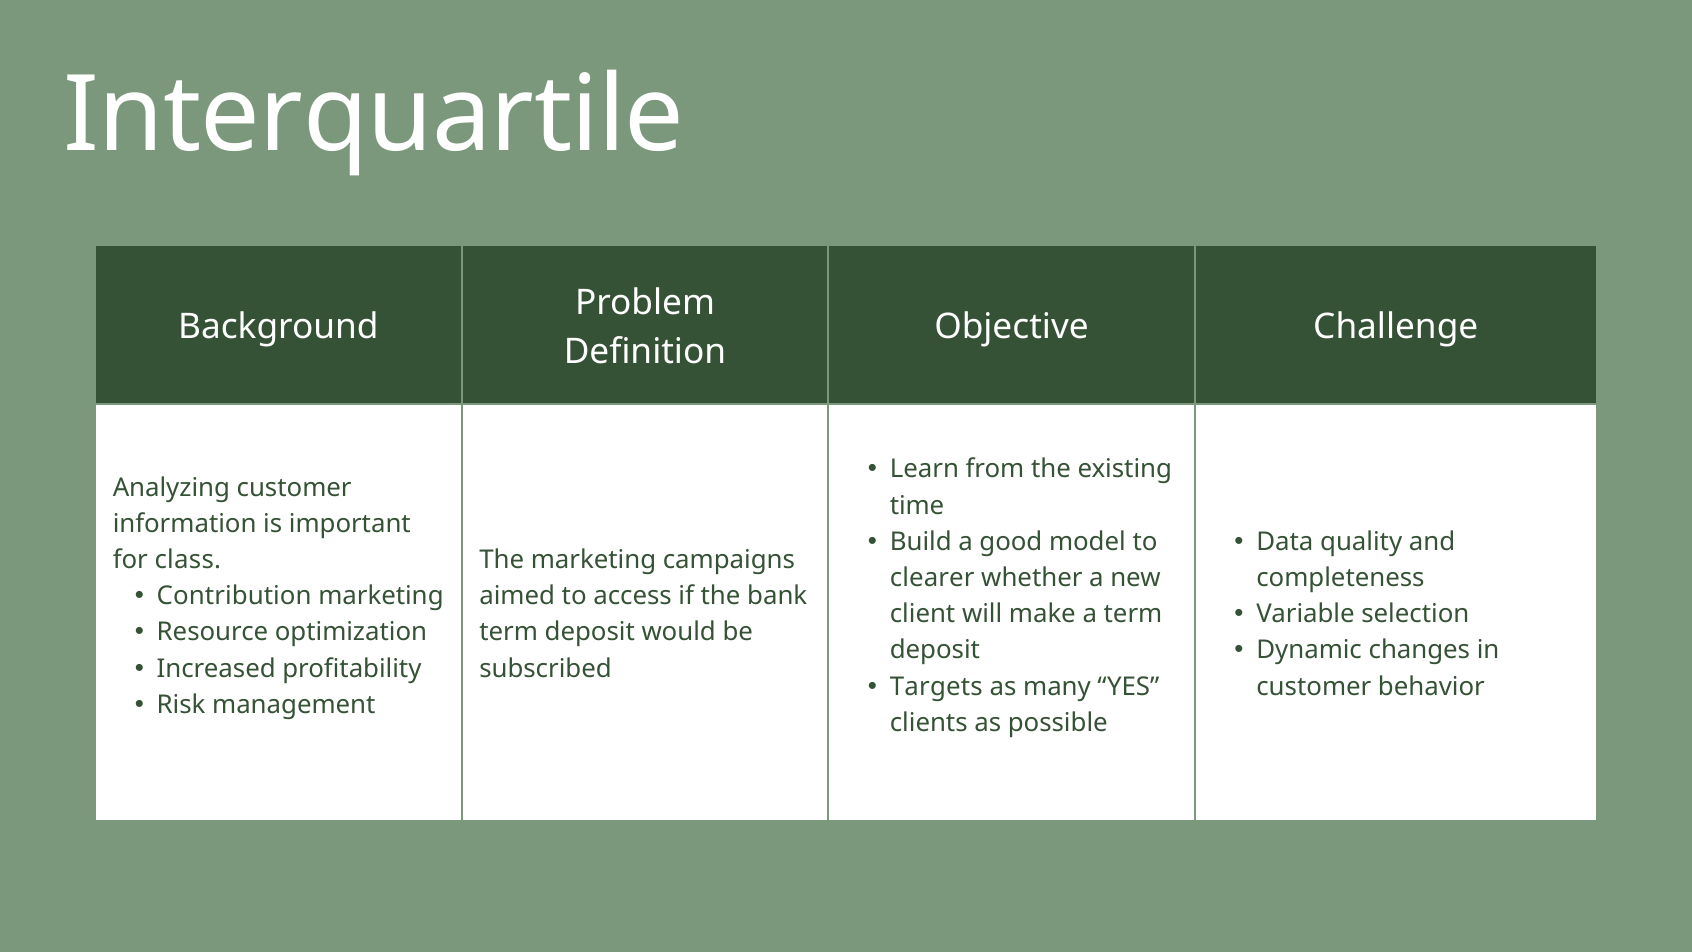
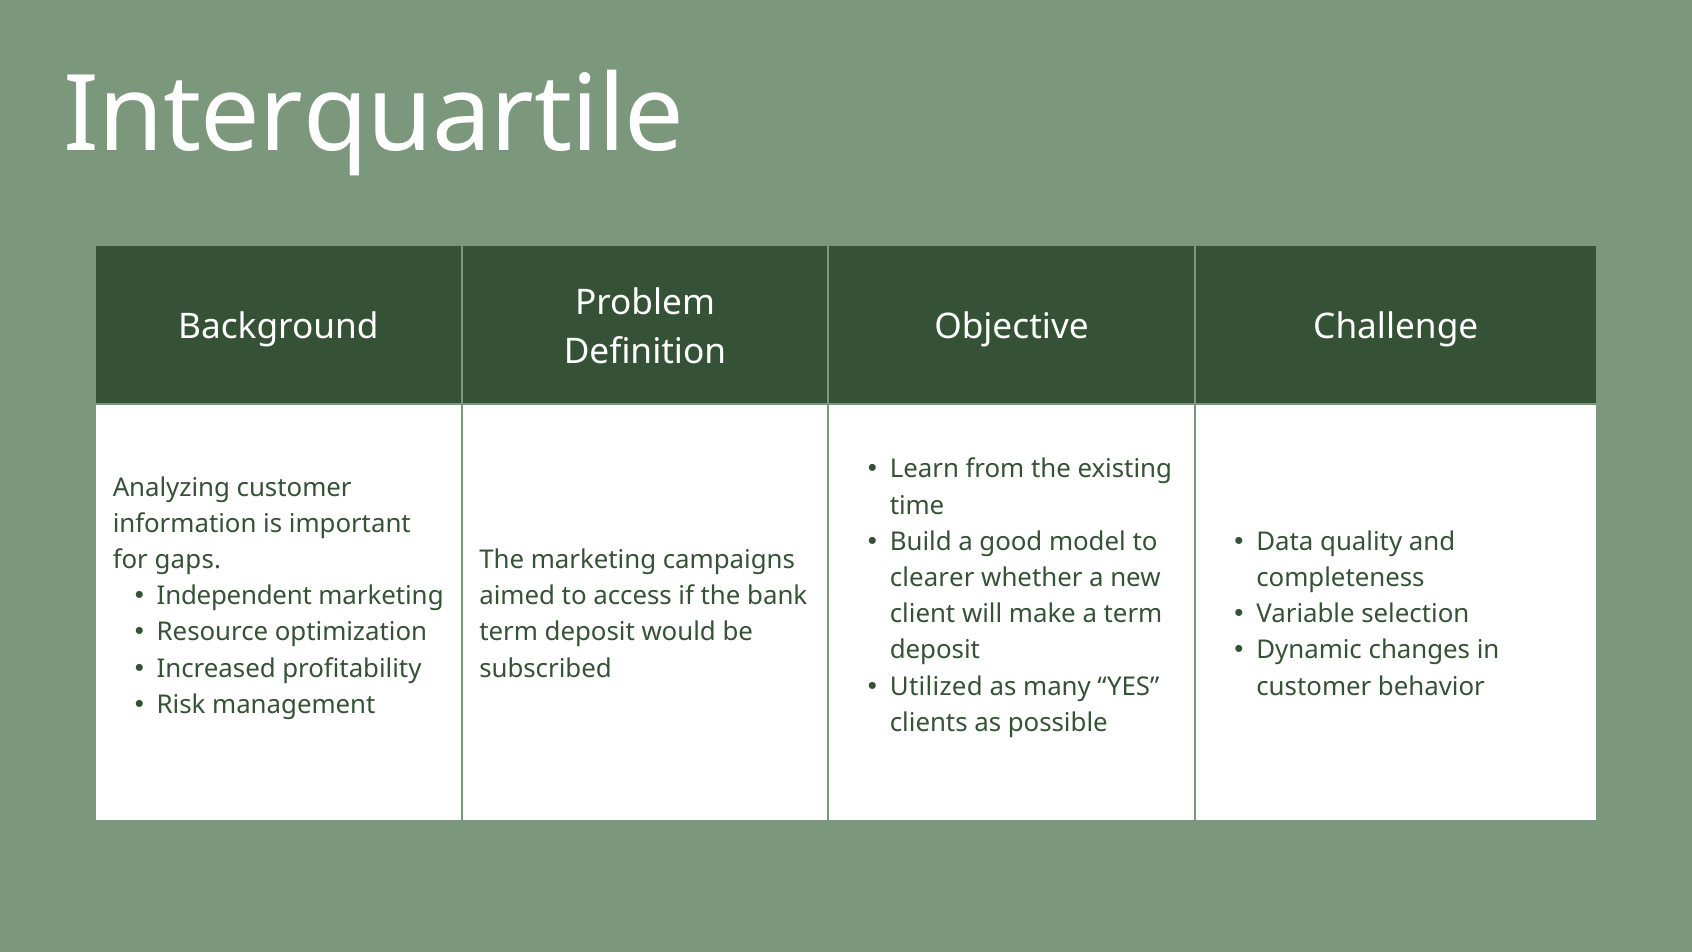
class: class -> gaps (188, 560)
Contribution: Contribution -> Independent (234, 596)
Targets: Targets -> Utilized (936, 686)
